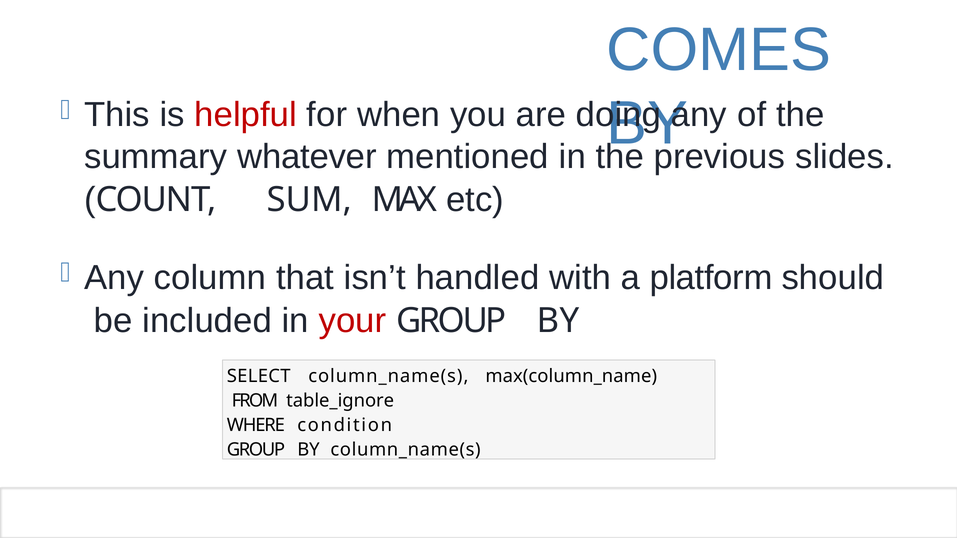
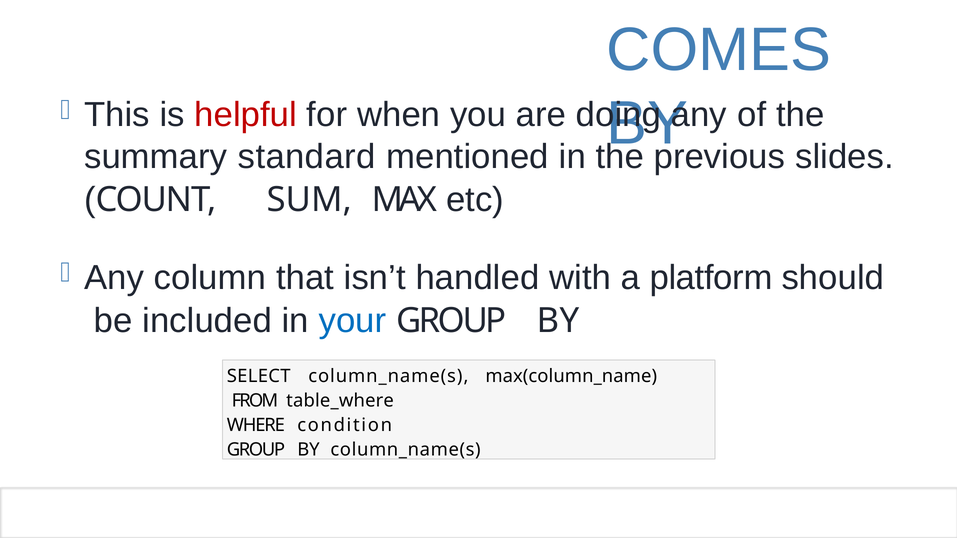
whatever: whatever -> standard (307, 157)
your colour: red -> blue (353, 321)
table_ignore: table_ignore -> table_where (340, 401)
